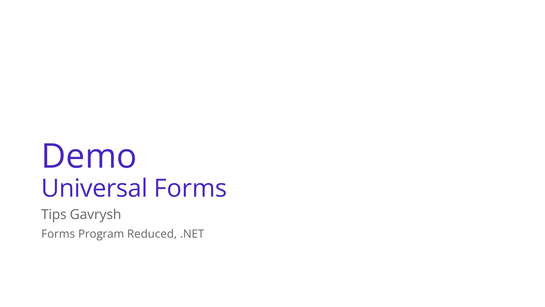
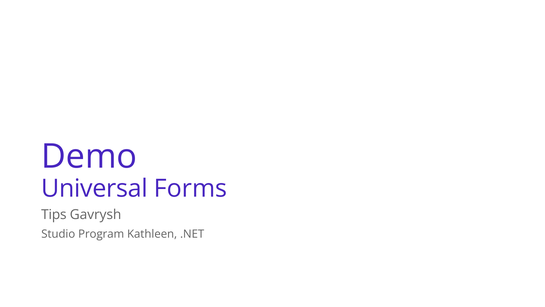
Forms: Forms -> Studio (58, 234)
Reduced: Reduced -> Kathleen (152, 234)
